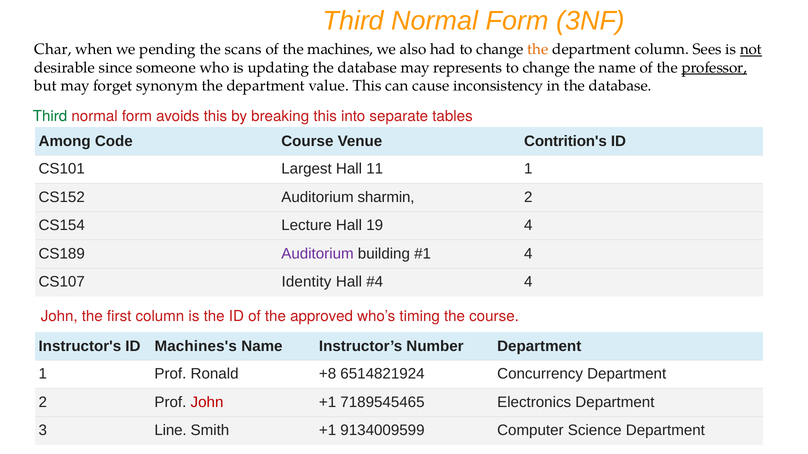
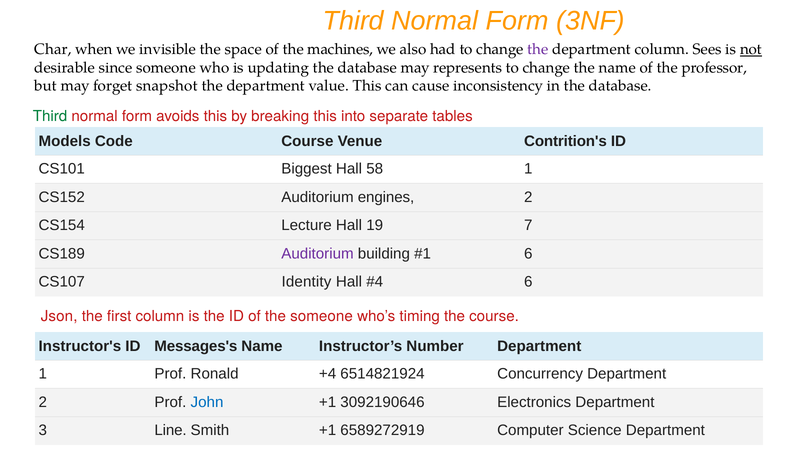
pending: pending -> invisible (168, 49)
scans: scans -> space (243, 49)
the colour: orange -> purple (538, 49)
professor underline: present -> none (714, 68)
synonym: synonym -> snapshot (167, 86)
Among: Among -> Models (65, 141)
Largest: Largest -> Biggest (307, 169)
11: 11 -> 58 (375, 169)
sharmin: sharmin -> engines (386, 197)
19 4: 4 -> 7 (528, 226)
4: 4 -> 6 (528, 254)
4: 4 -> 6 (528, 282)
John: John -> Json (59, 317)
the approved: approved -> someone (322, 317)
Machines's: Machines's -> Messages's (196, 347)
+8: +8 -> +4 (328, 374)
John colour: red -> blue (207, 403)
7189545465: 7189545465 -> 3092190646 (382, 403)
9134009599: 9134009599 -> 6589272919 (382, 431)
